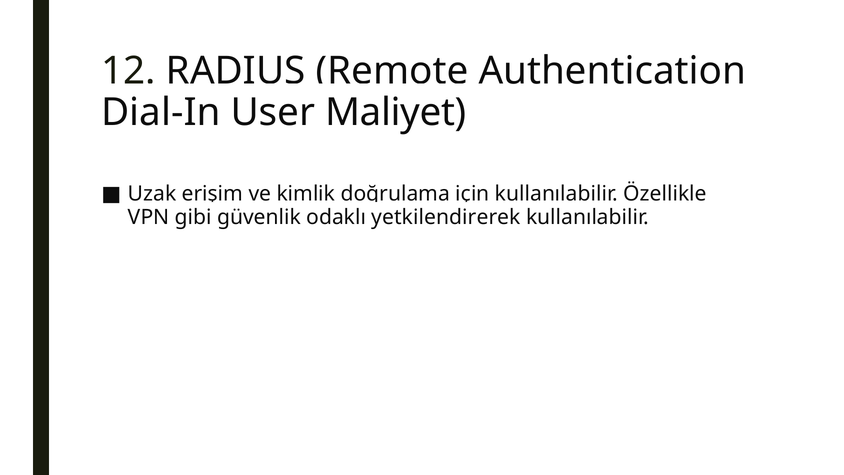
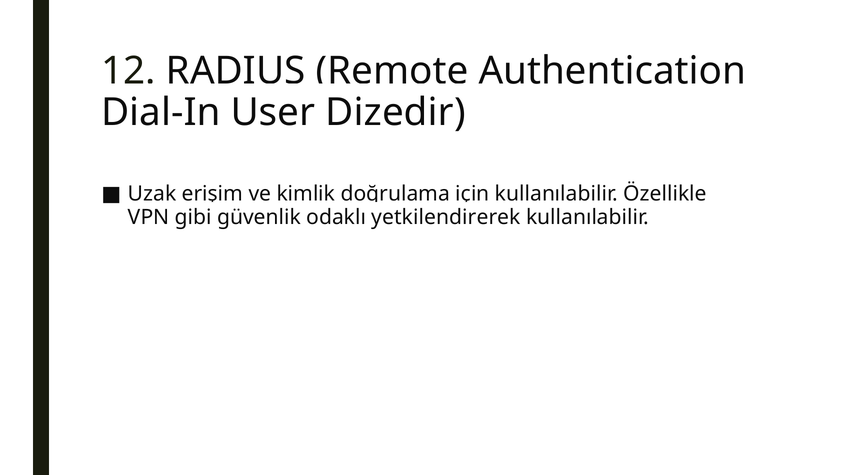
Maliyet: Maliyet -> Dizedir (395, 112)
